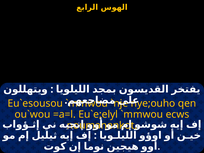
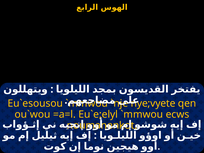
nye;ouho: nye;ouho -> nye;vyete (153, 103)
